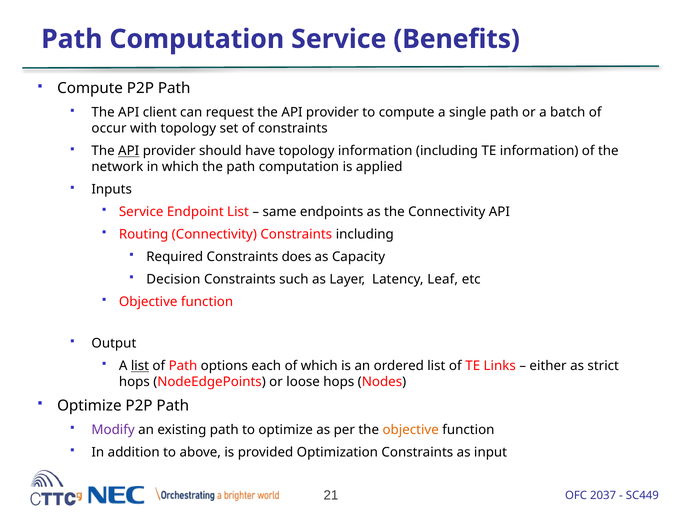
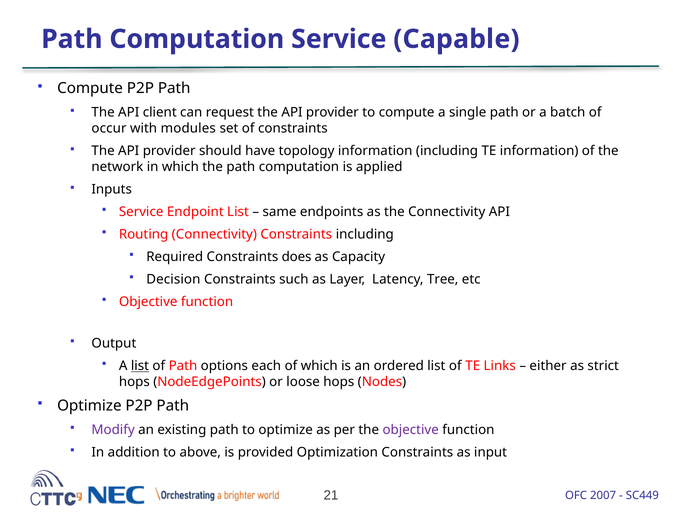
Benefits: Benefits -> Capable (456, 39)
with topology: topology -> modules (188, 129)
API underline: present -> none (129, 151)
Leaf: Leaf -> Tree (443, 280)
objective colour: orange -> purple (411, 430)
2037: 2037 -> 2007 (603, 496)
